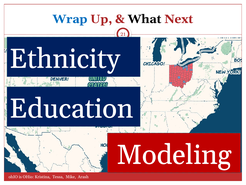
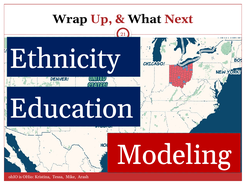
Wrap colour: blue -> black (70, 19)
